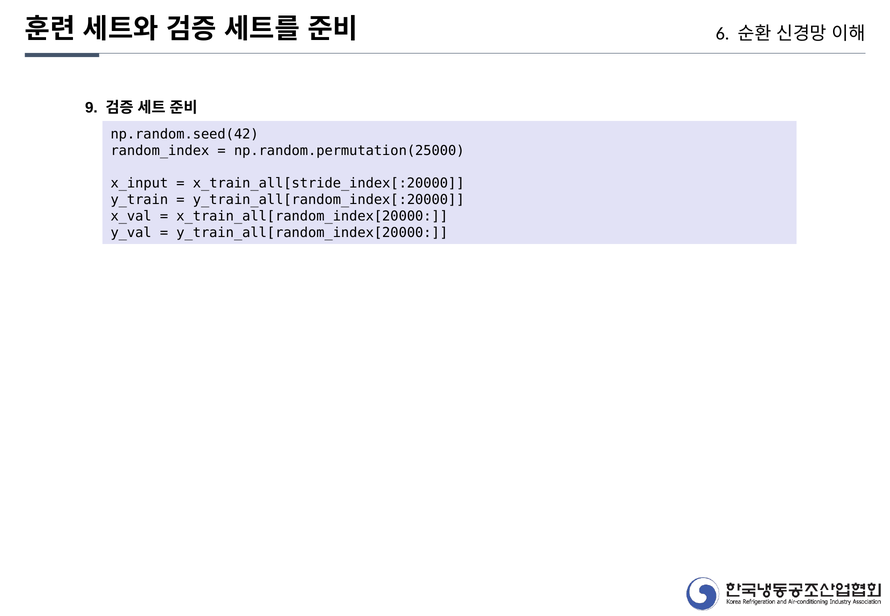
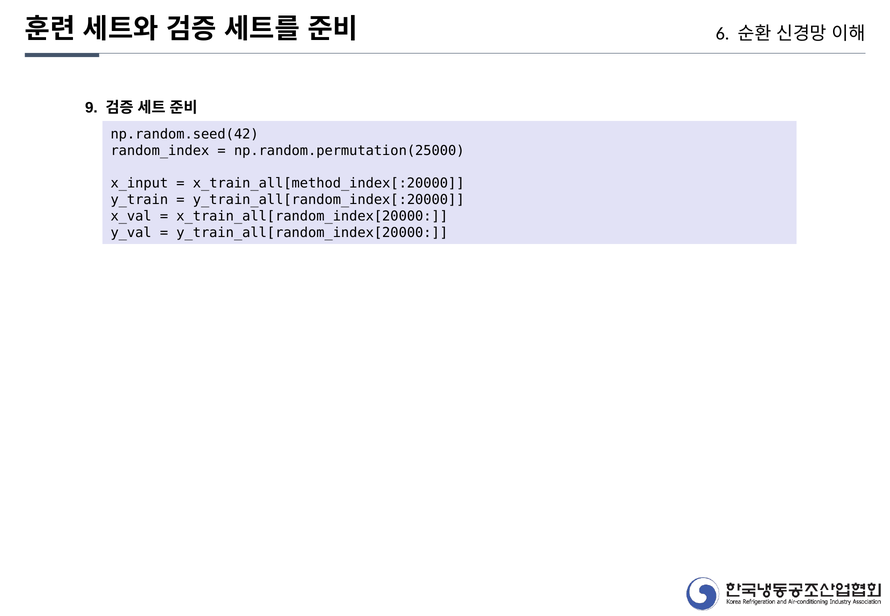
x_train_all[stride_index[:20000: x_train_all[stride_index[:20000 -> x_train_all[method_index[:20000 (329, 183)
